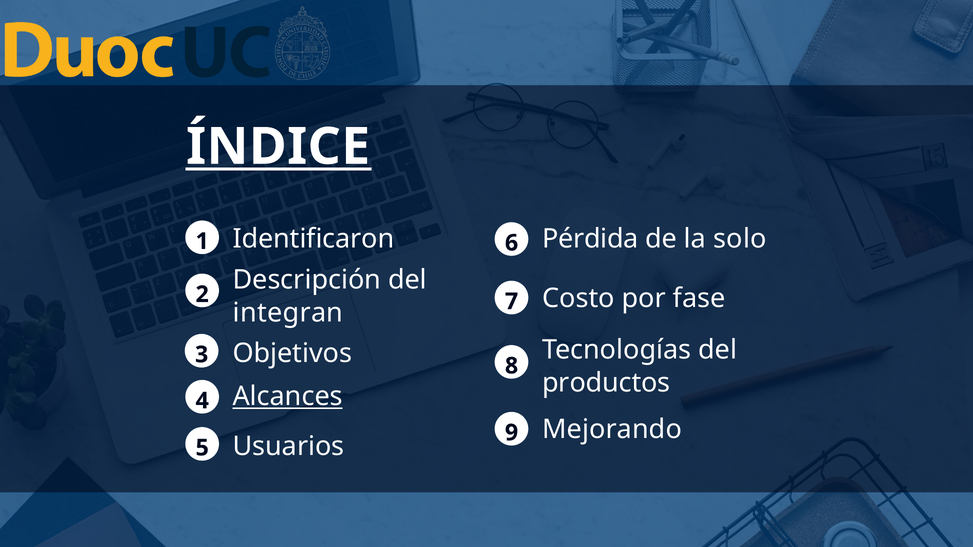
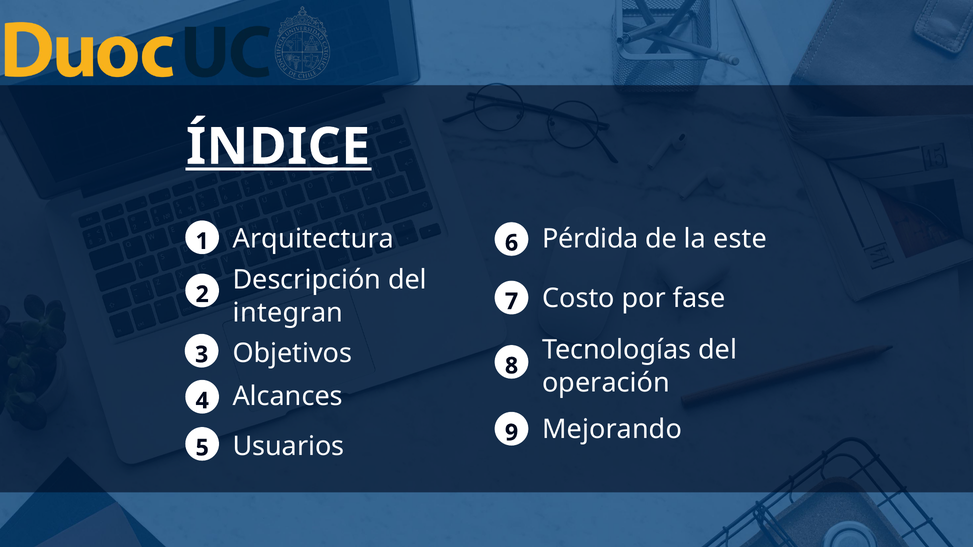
Identificaron: Identificaron -> Arquitectura (313, 239)
solo: solo -> este (740, 239)
productos: productos -> operación (606, 383)
Alcances underline: present -> none (288, 397)
